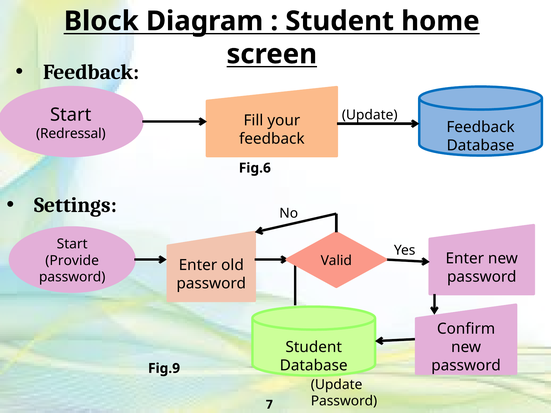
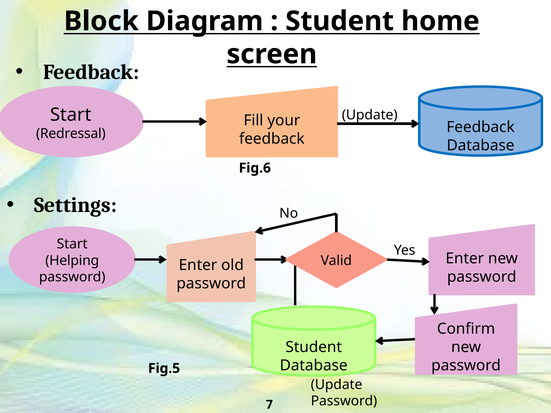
Provide: Provide -> Helping (72, 261)
Fig.9: Fig.9 -> Fig.5 (164, 369)
